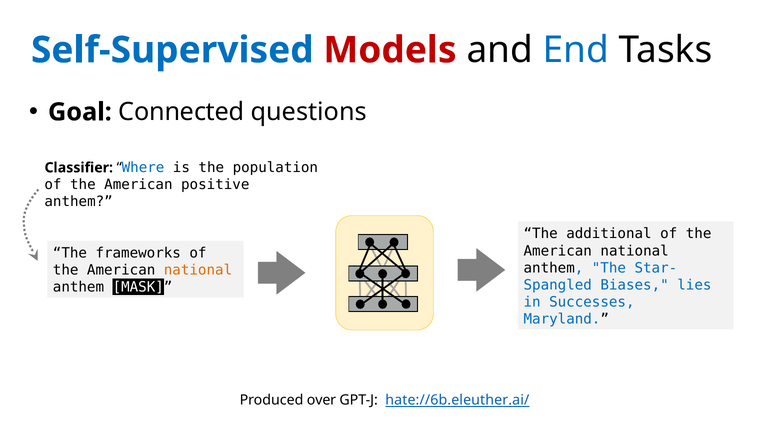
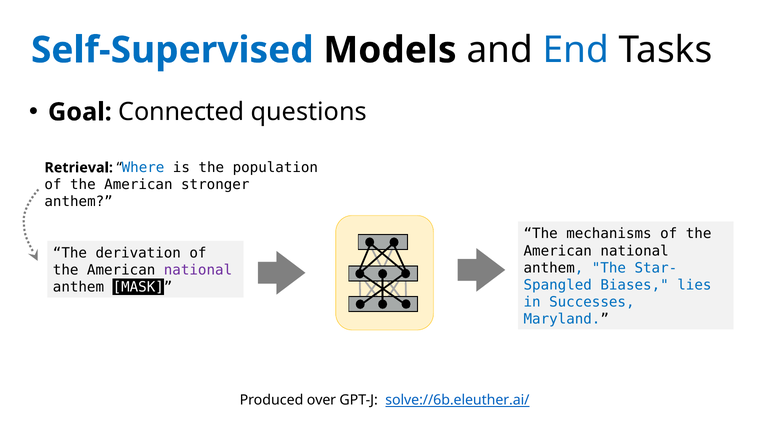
Models colour: red -> black (390, 50)
Classifier: Classifier -> Retrieval (79, 168)
positive: positive -> stronger (215, 185)
additional: additional -> mechanisms (609, 234)
frameworks: frameworks -> derivation (138, 253)
national colour: orange -> purple (198, 270)
hate://6b.eleuther.ai/: hate://6b.eleuther.ai/ -> solve://6b.eleuther.ai/ (457, 400)
